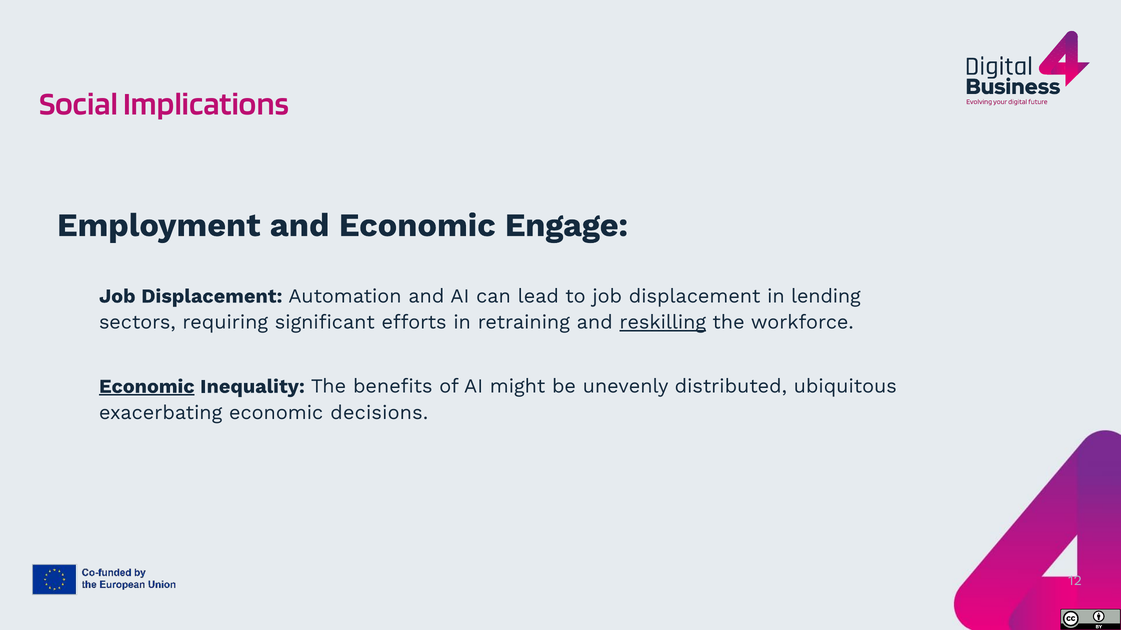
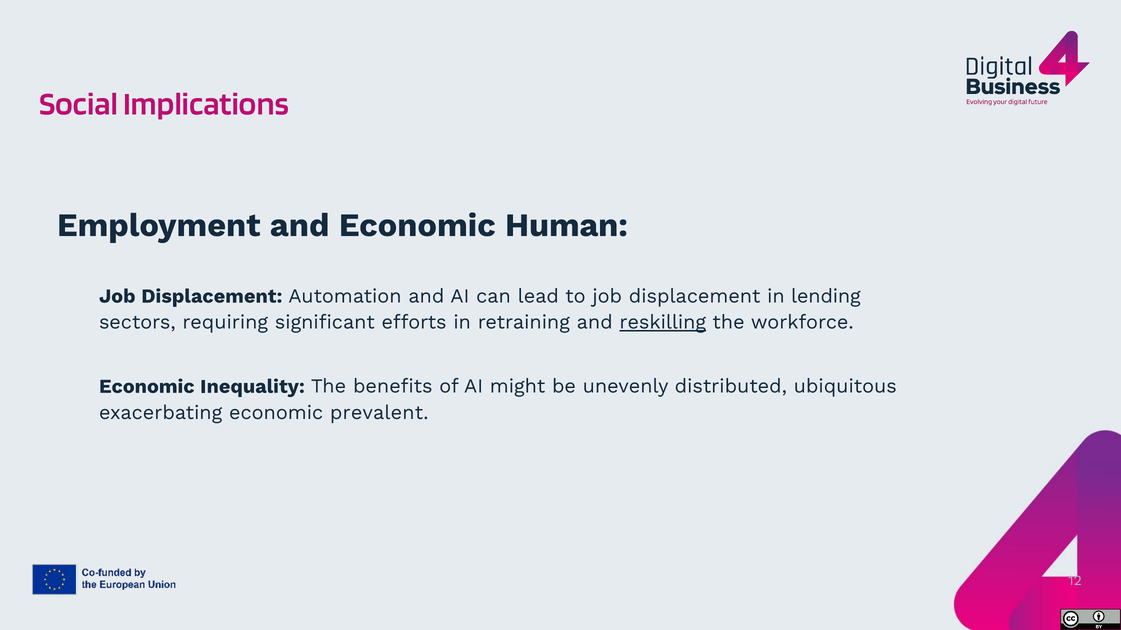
Engage: Engage -> Human (566, 225)
Economic underline: present -> none (147, 387)
decisions: decisions -> prevalent (379, 413)
